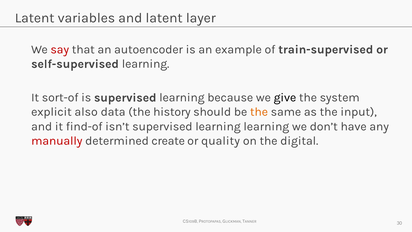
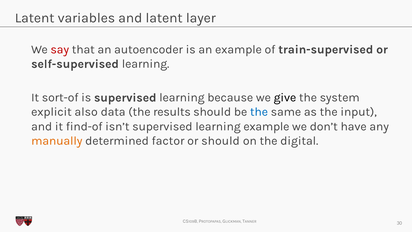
history: history -> results (172, 112)
the colour: orange -> blue (259, 112)
learning learning: learning -> example (266, 126)
manually colour: red -> orange (57, 141)
create: create -> factor (168, 141)
or quality: quality -> should (221, 141)
